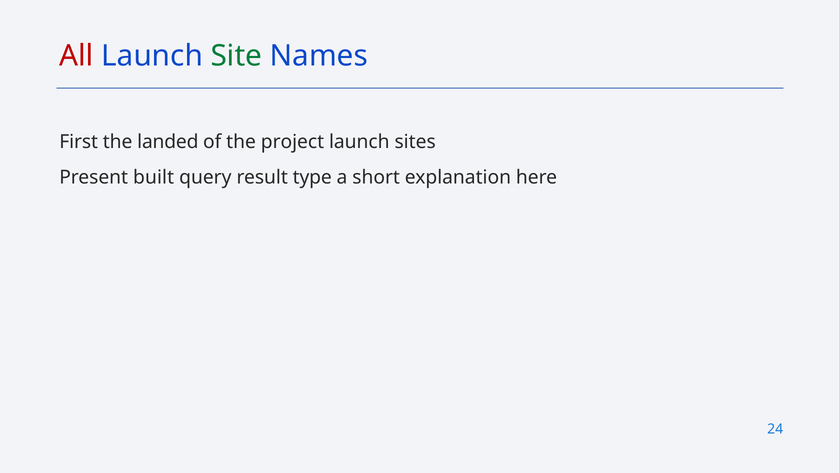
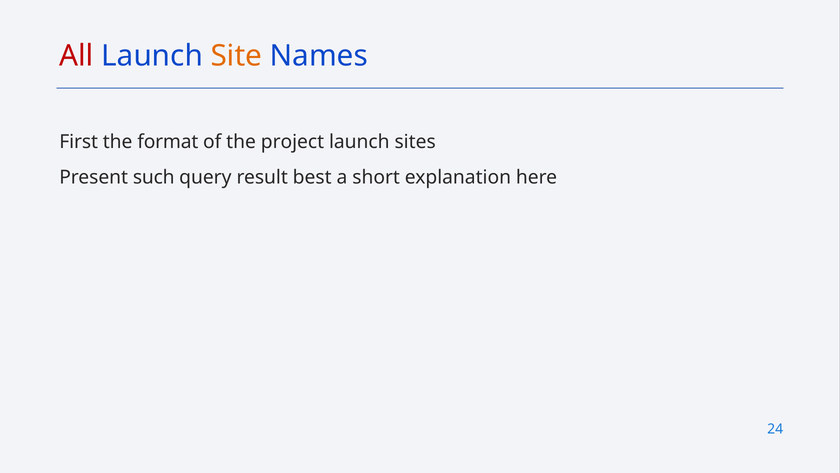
Site colour: green -> orange (236, 56)
landed: landed -> format (168, 142)
built: built -> such (154, 177)
type: type -> best (312, 177)
